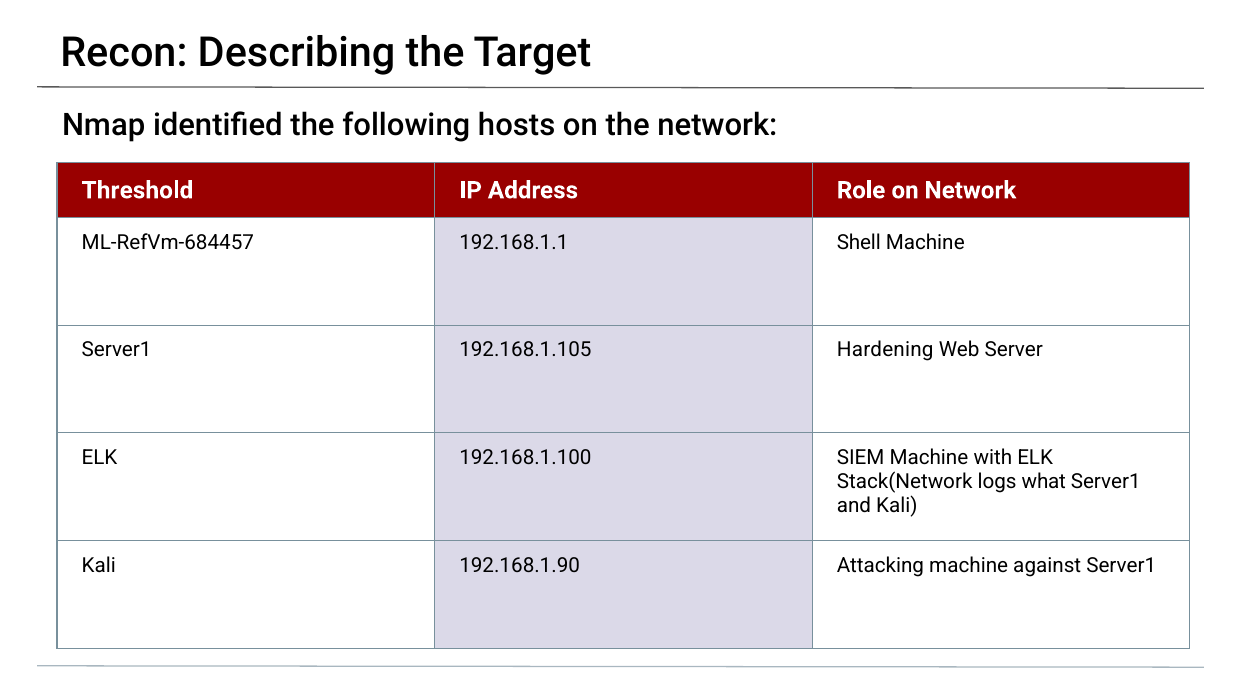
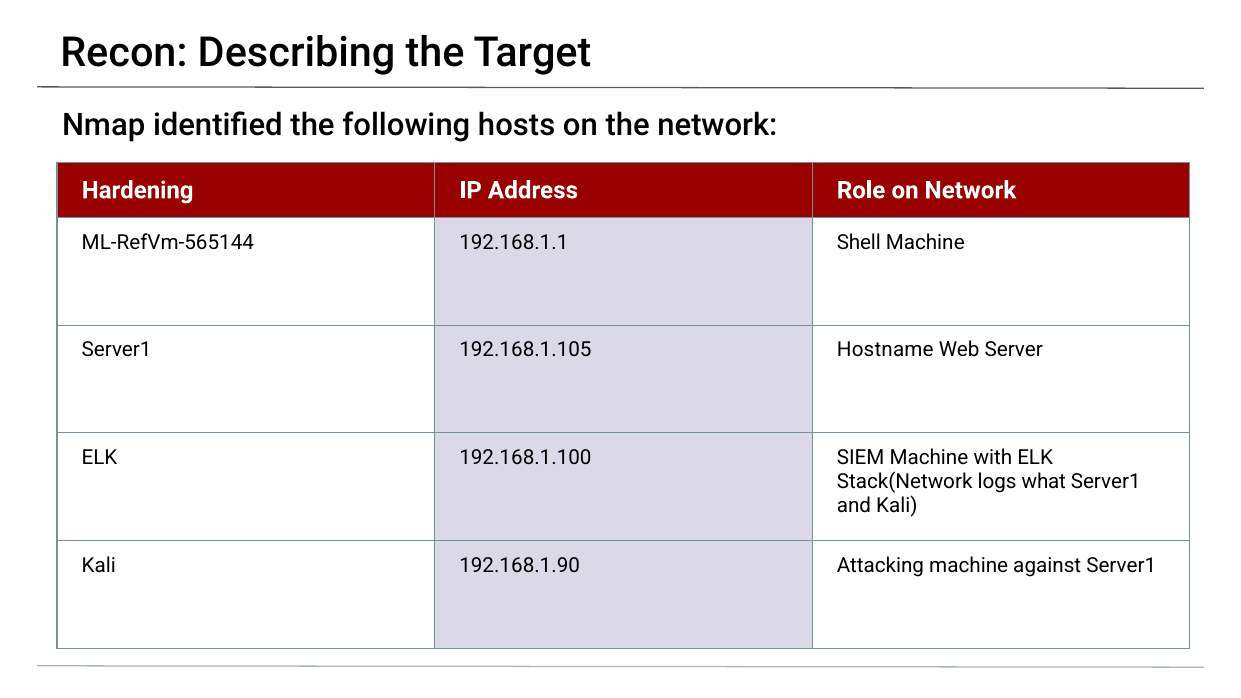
Threshold: Threshold -> Hardening (138, 190)
ML-RefVm-684457: ML-RefVm-684457 -> ML-RefVm-565144 (168, 242)
Hardening: Hardening -> Hostname (885, 350)
